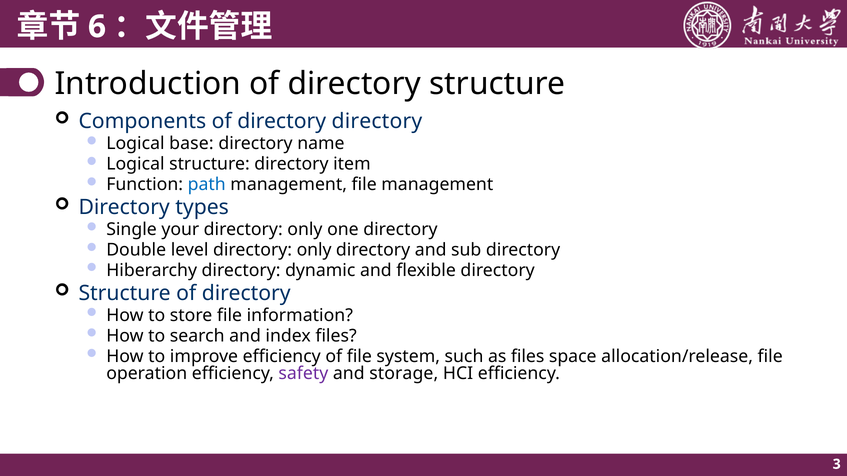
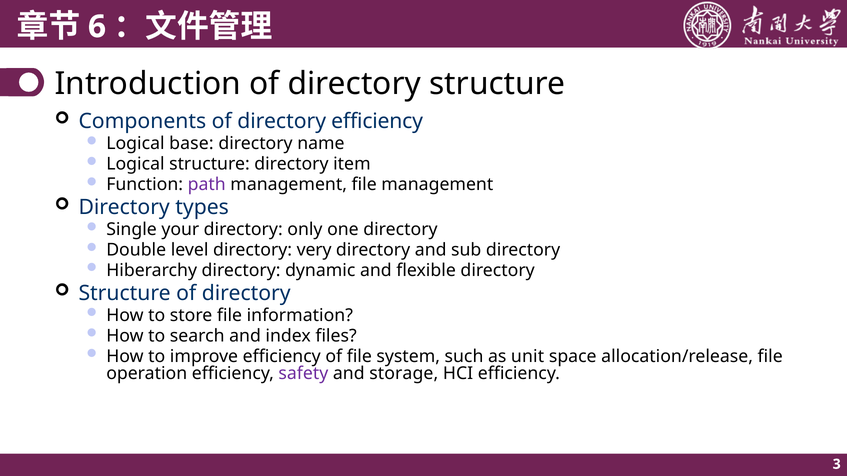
directory directory: directory -> efficiency (377, 121)
path colour: blue -> purple (207, 185)
level directory only: only -> very (314, 250)
as files: files -> unit (528, 357)
